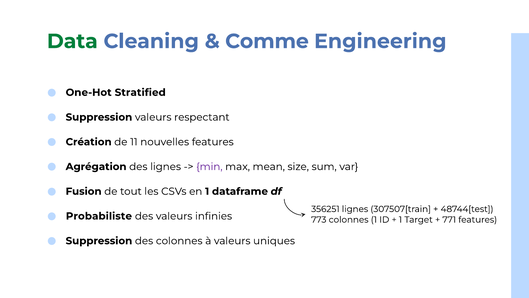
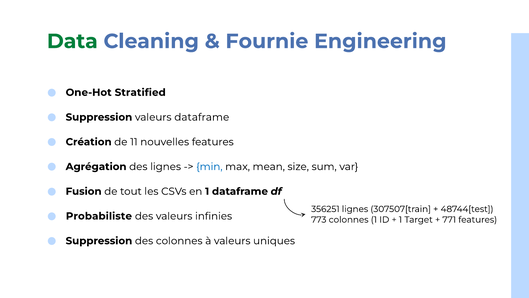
Comme: Comme -> Fournie (267, 41)
valeurs respectant: respectant -> dataframe (202, 117)
min colour: purple -> blue (209, 166)
